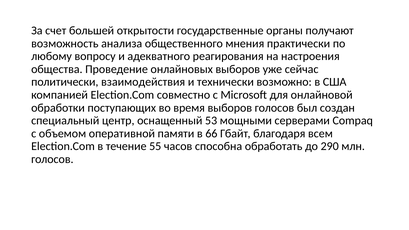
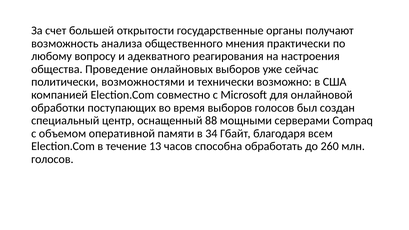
взаимодействия: взаимодействия -> возможностями (143, 82)
53: 53 -> 88 (211, 121)
66: 66 -> 34 (211, 134)
55: 55 -> 13 (155, 146)
290: 290 -> 260 (330, 146)
